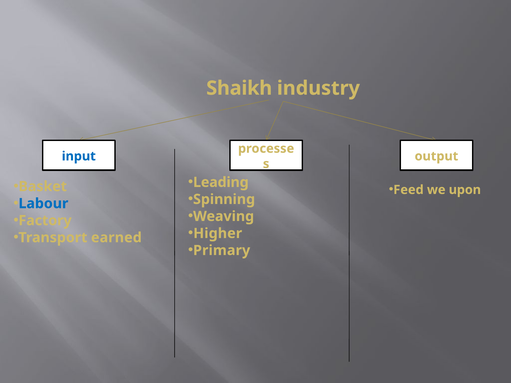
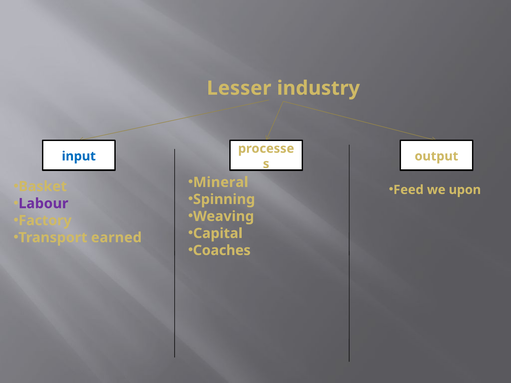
Shaikh: Shaikh -> Lesser (239, 88)
Leading: Leading -> Mineral (221, 182)
Labour colour: blue -> purple (43, 204)
Higher: Higher -> Capital (218, 233)
Primary: Primary -> Coaches (222, 251)
